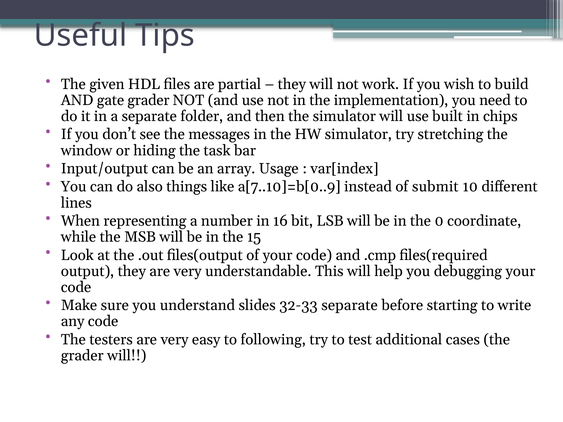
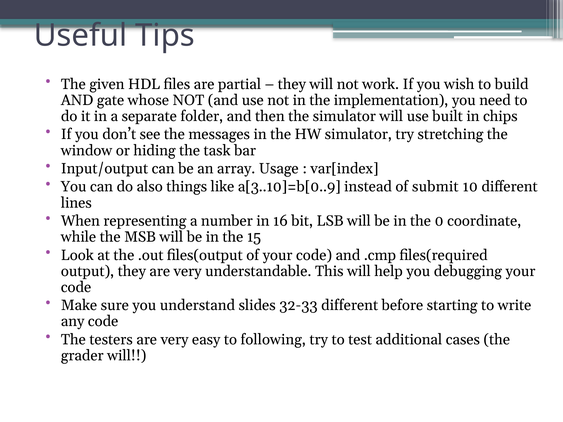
gate grader: grader -> whose (148, 100)
a[7..10]=b[0..9: a[7..10]=b[0..9 -> a[3..10]=b[0..9 (289, 187)
32-33 separate: separate -> different (350, 306)
